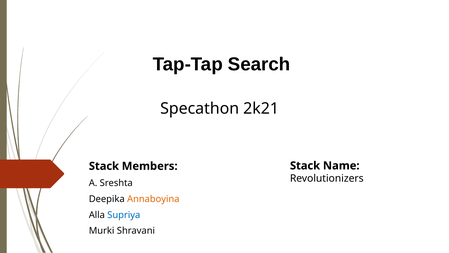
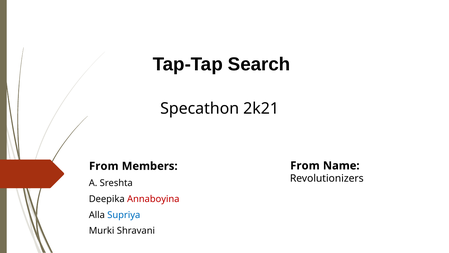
Stack: Stack -> From (305, 165)
Stack: Stack -> From (104, 166)
Annaboyina colour: orange -> red (153, 199)
